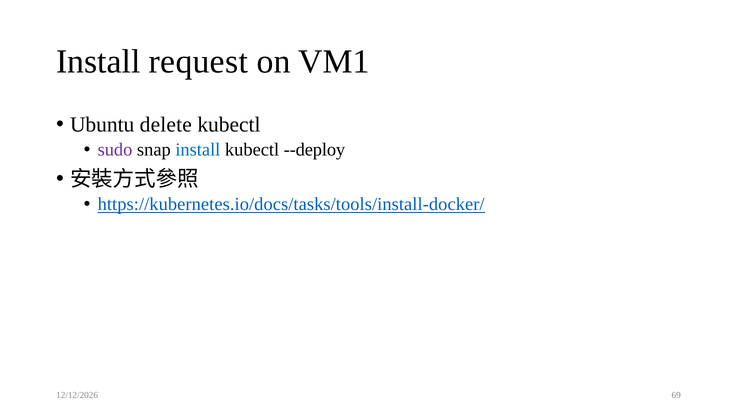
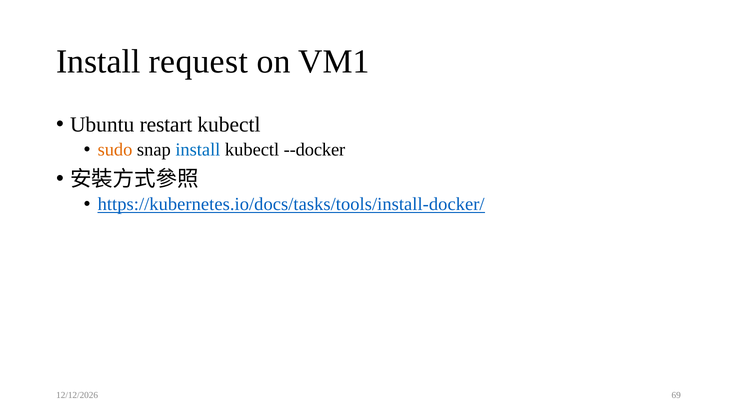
delete: delete -> restart (166, 125)
sudo colour: purple -> orange (115, 150)
--deploy: --deploy -> --docker (314, 150)
